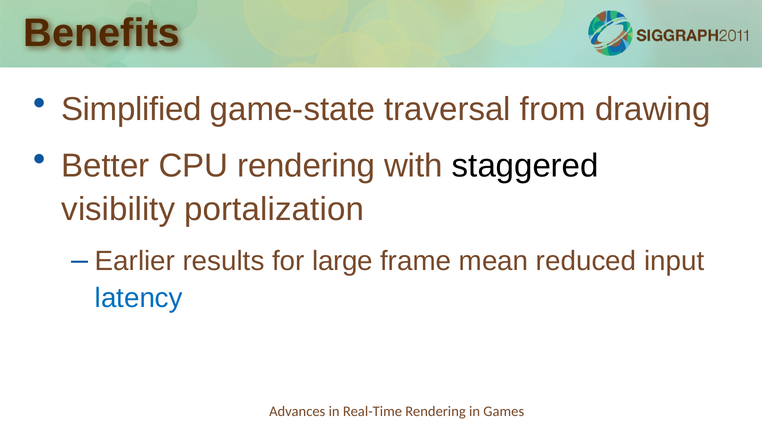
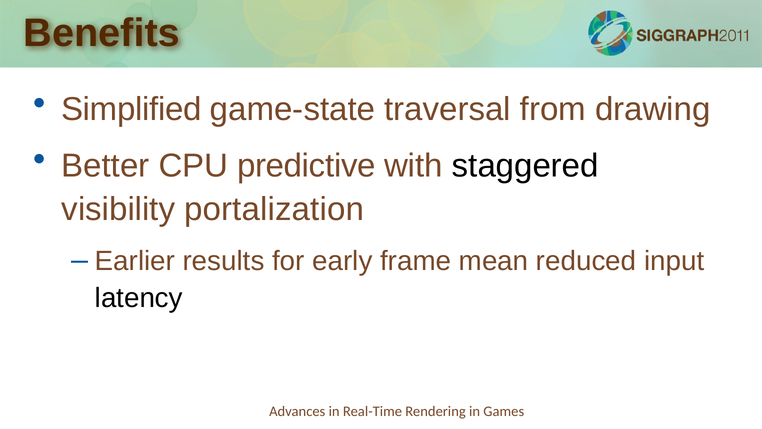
CPU rendering: rendering -> predictive (306, 165)
large: large -> early (342, 261)
latency colour: blue -> black (139, 298)
